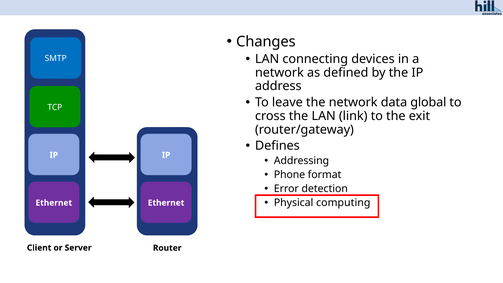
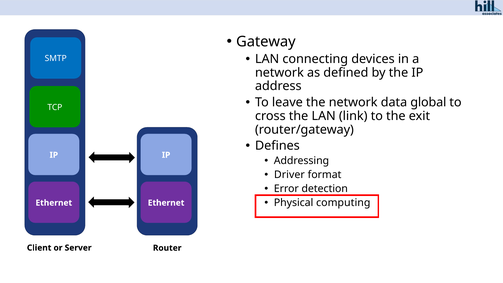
Changes: Changes -> Gateway (266, 42)
Phone: Phone -> Driver (289, 175)
